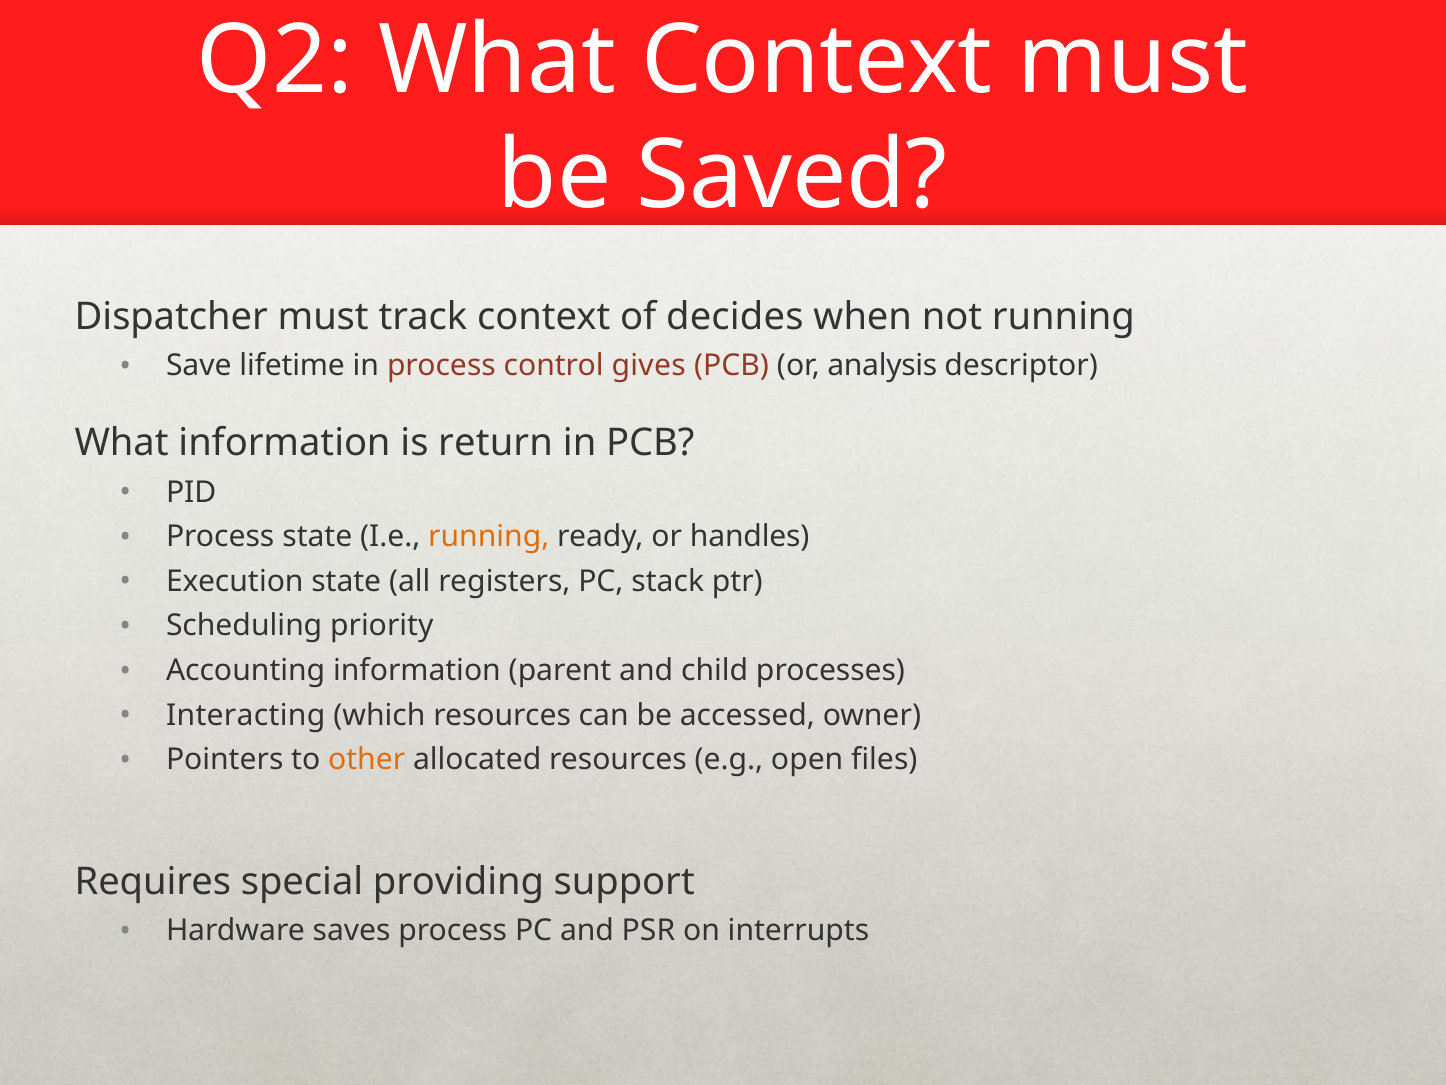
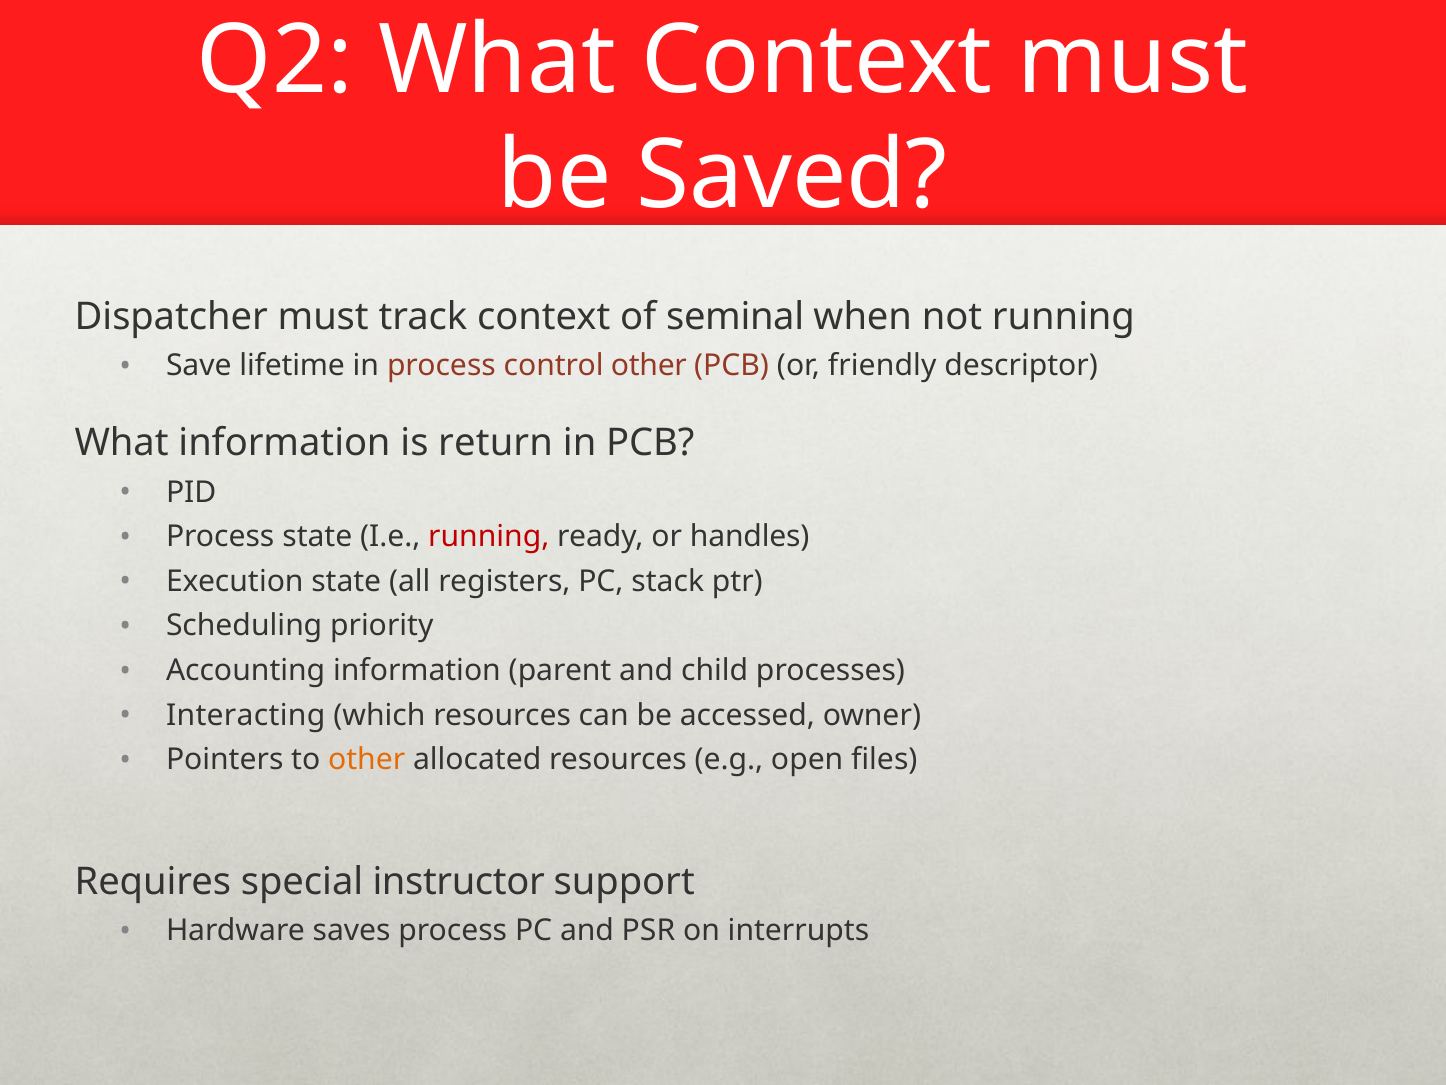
decides: decides -> seminal (735, 317)
control gives: gives -> other (649, 366)
analysis: analysis -> friendly (882, 366)
running colour: orange -> red (489, 536)
providing: providing -> instructor (459, 881)
